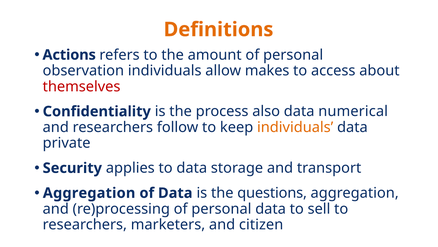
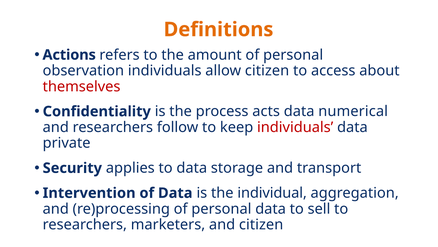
allow makes: makes -> citizen (267, 71)
also: also -> acts (266, 111)
individuals colour: orange -> red (295, 127)
Aggregation: Aggregation -> Intervention (89, 193)
questions: questions -> individual (272, 193)
